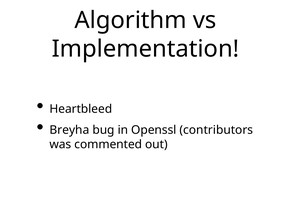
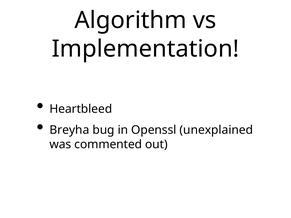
contributors: contributors -> unexplained (216, 130)
